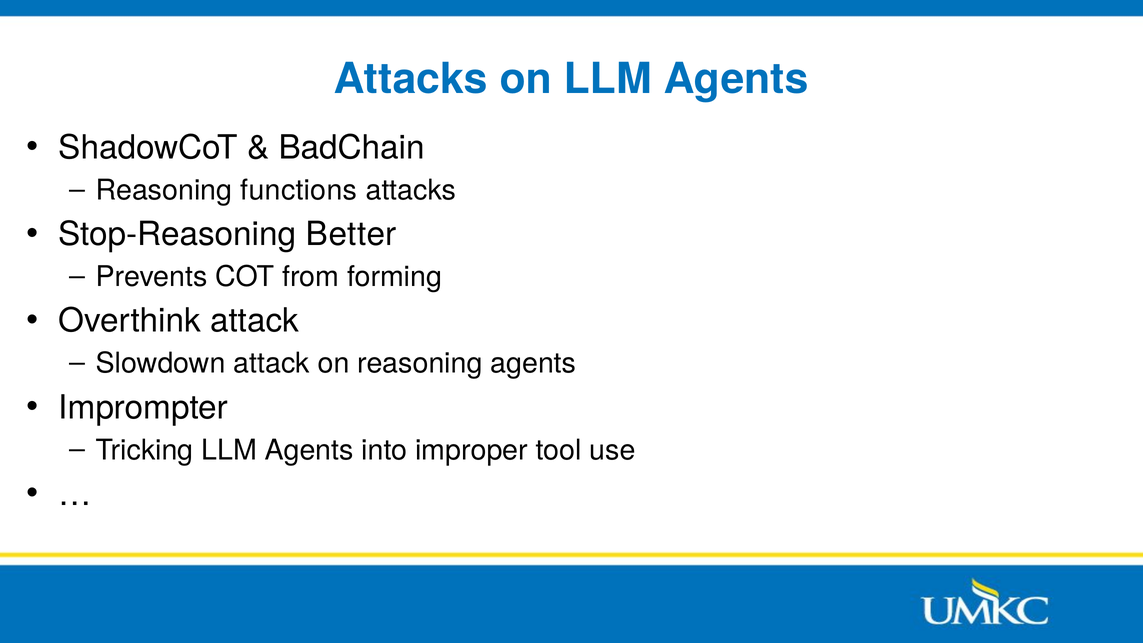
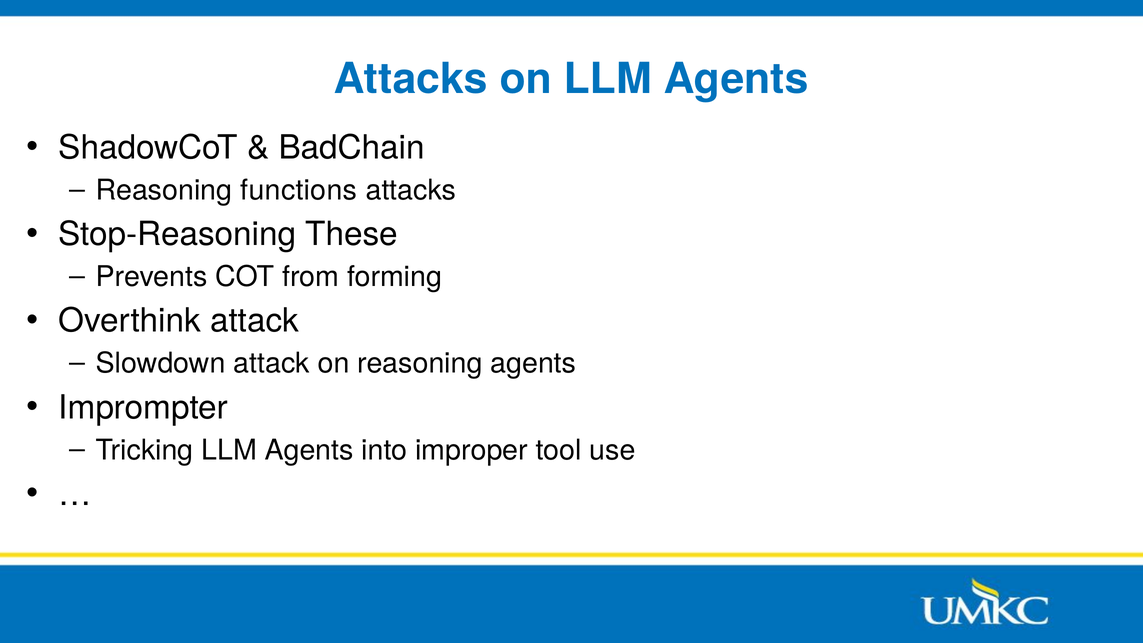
Better: Better -> These (351, 234)
